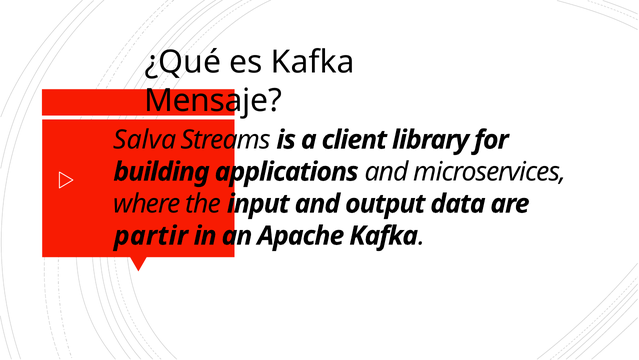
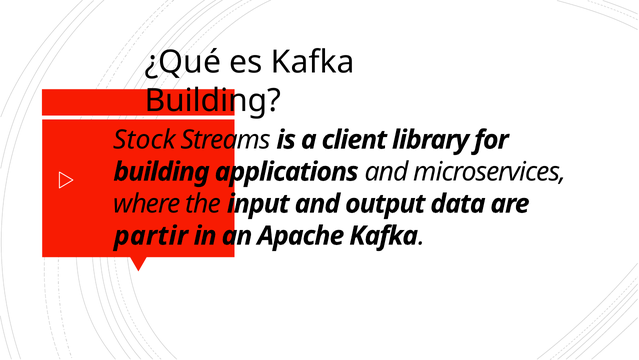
Mensaje: Mensaje -> Building (213, 101)
Salva: Salva -> Stock (145, 140)
